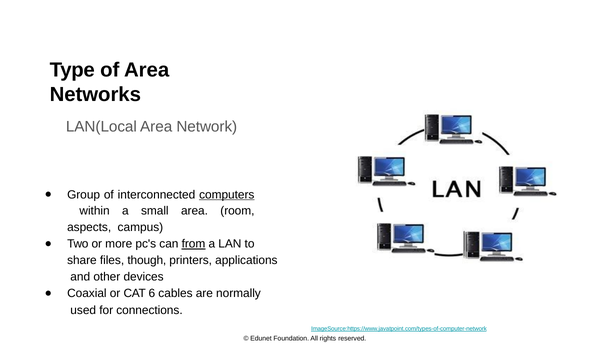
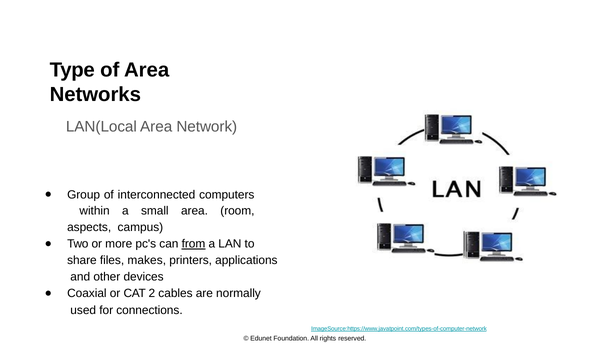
computers underline: present -> none (227, 194)
though: though -> makes (147, 260)
6: 6 -> 2 (152, 293)
